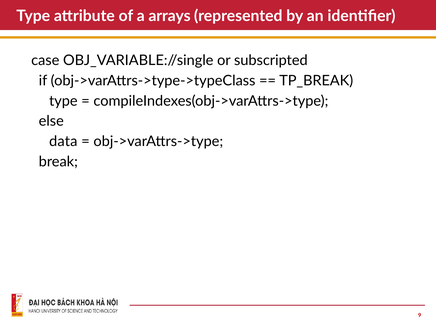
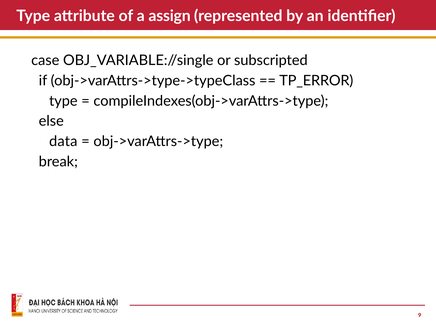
arrays: arrays -> assign (170, 16)
TP_BREAK: TP_BREAK -> TP_ERROR (316, 81)
